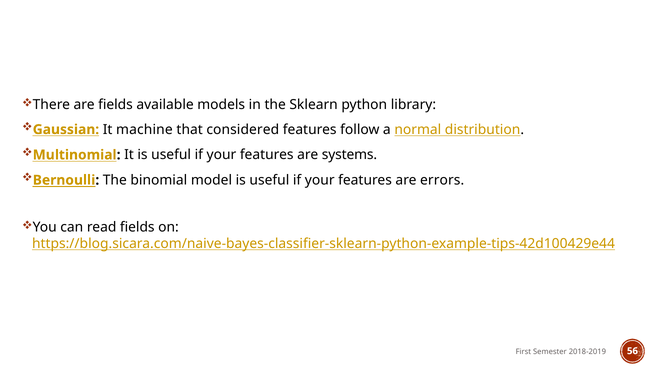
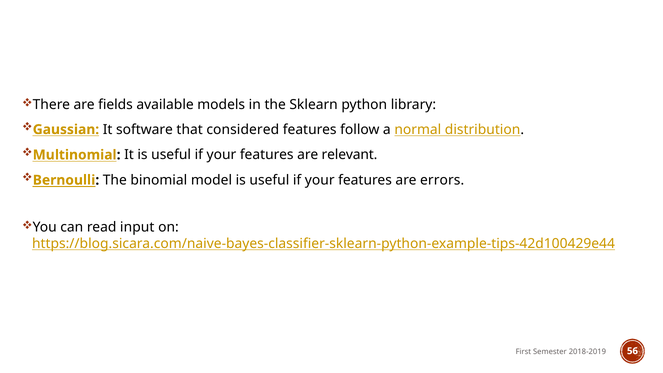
machine: machine -> software (144, 130)
systems: systems -> relevant (349, 155)
read fields: fields -> input (137, 227)
